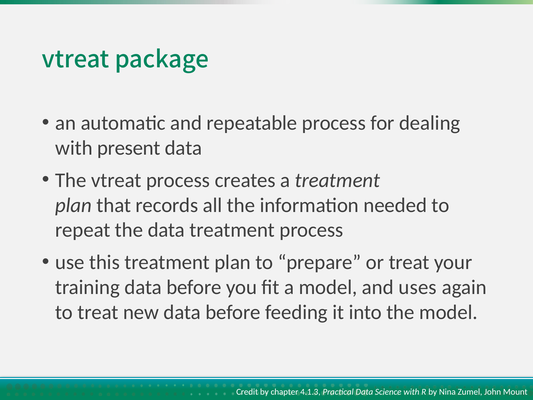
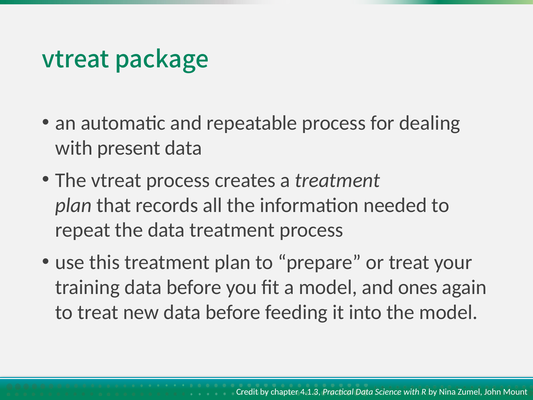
uses: uses -> ones (418, 287)
